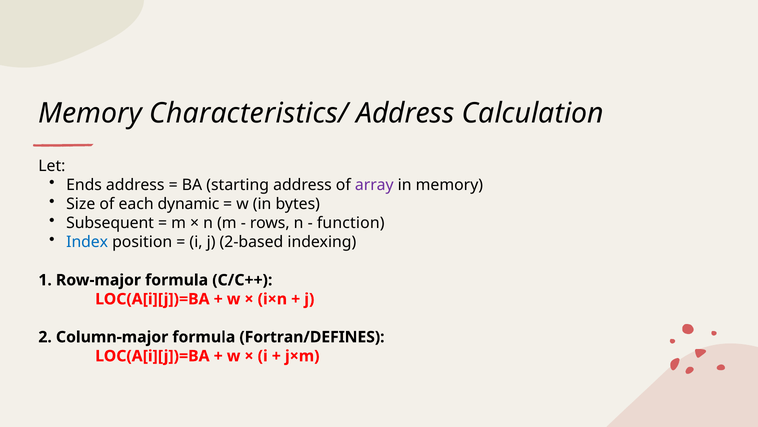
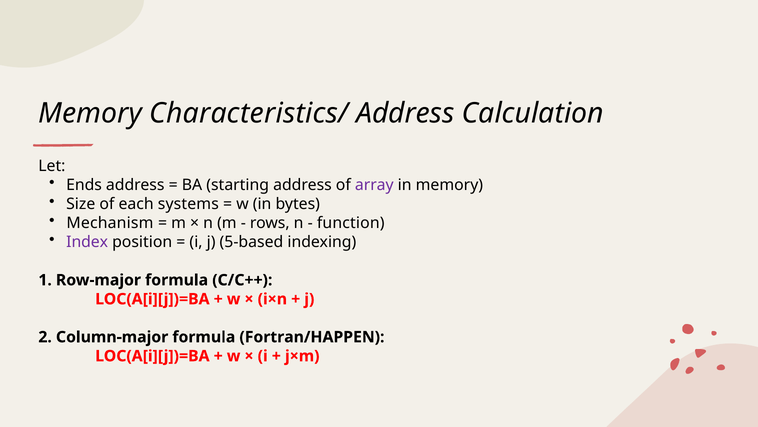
dynamic: dynamic -> systems (188, 204)
Subsequent: Subsequent -> Mechanism (110, 223)
Index colour: blue -> purple (87, 242)
2-based: 2-based -> 5-based (251, 242)
Fortran/DEFINES: Fortran/DEFINES -> Fortran/HAPPEN (312, 337)
